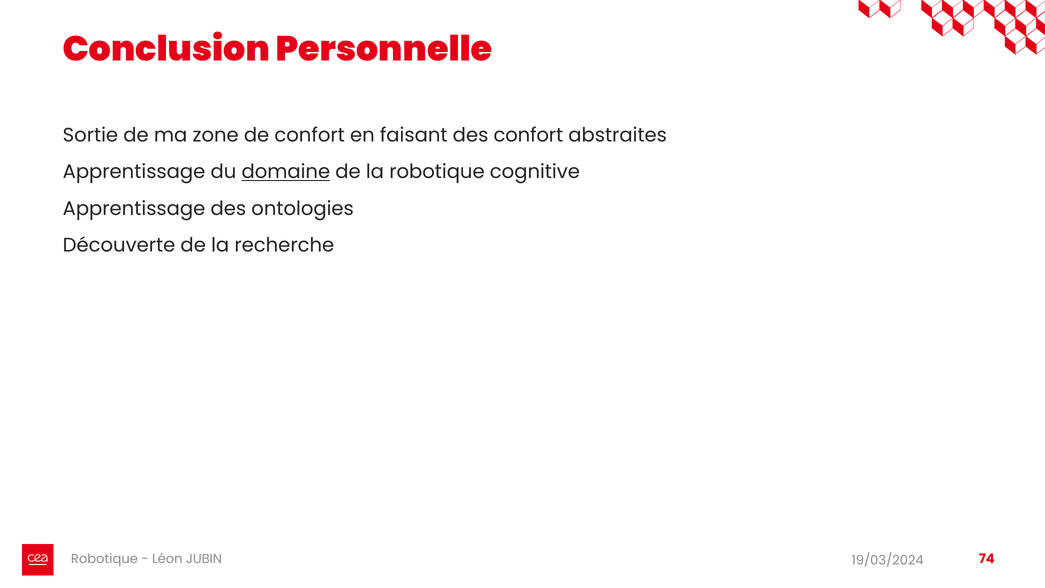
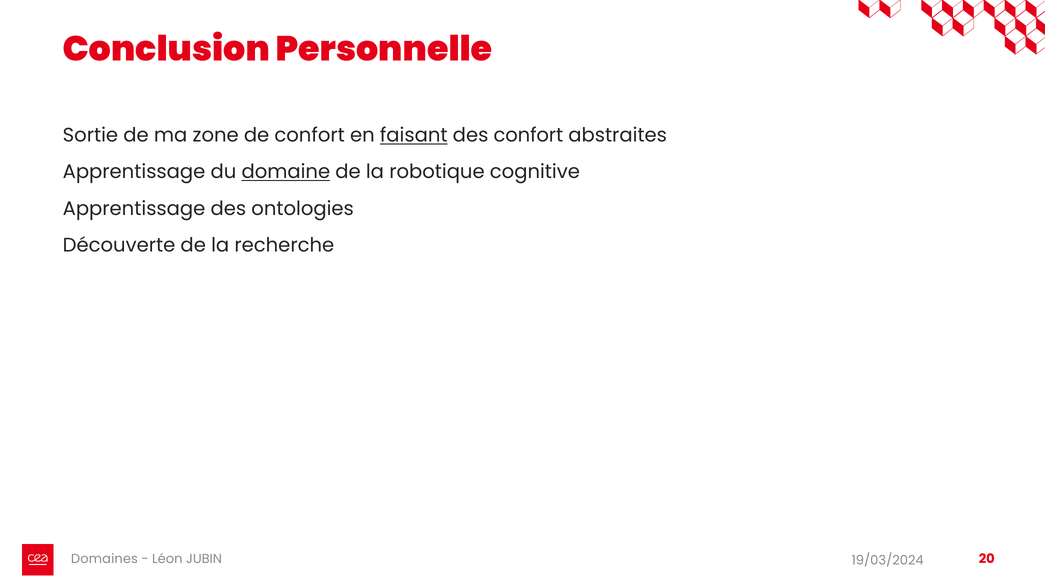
faisant underline: none -> present (414, 135)
Robotique: Robotique -> Domaines (104, 559)
74: 74 -> 20 (987, 559)
